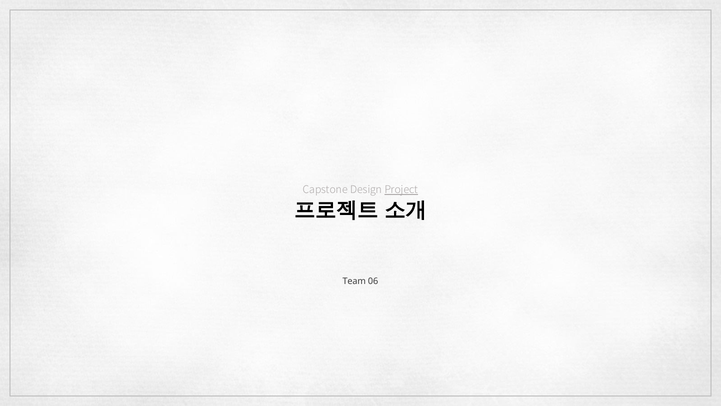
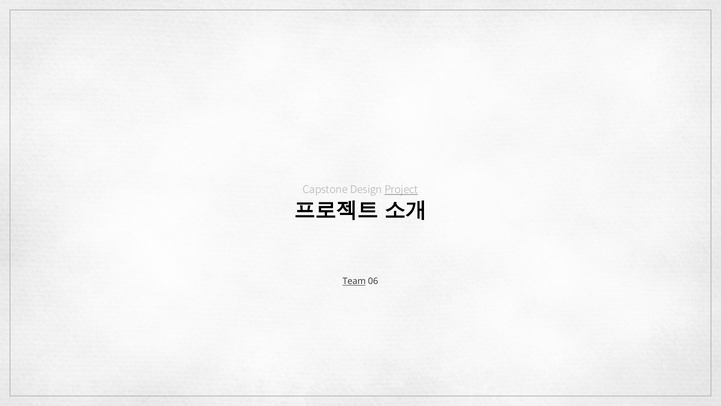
Team underline: none -> present (354, 281)
